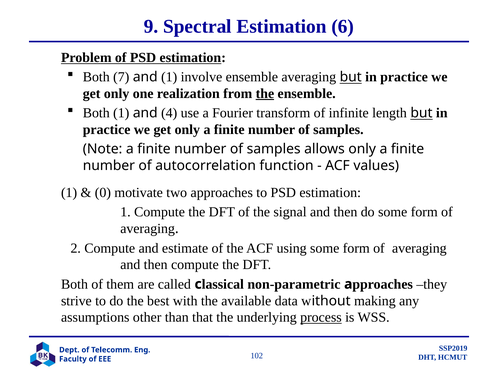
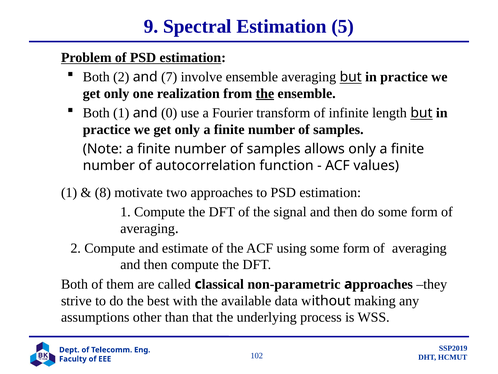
6: 6 -> 5 (343, 26)
Both 7: 7 -> 2 (121, 77)
and 1: 1 -> 7 (169, 77)
4: 4 -> 0 (169, 113)
0: 0 -> 8 (103, 192)
process underline: present -> none (321, 317)
